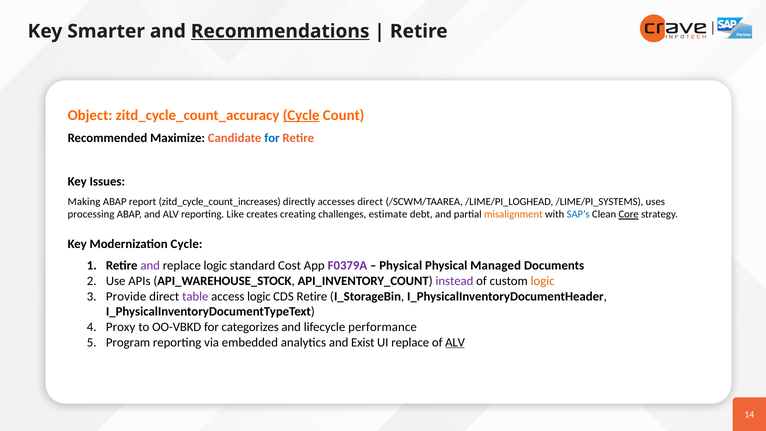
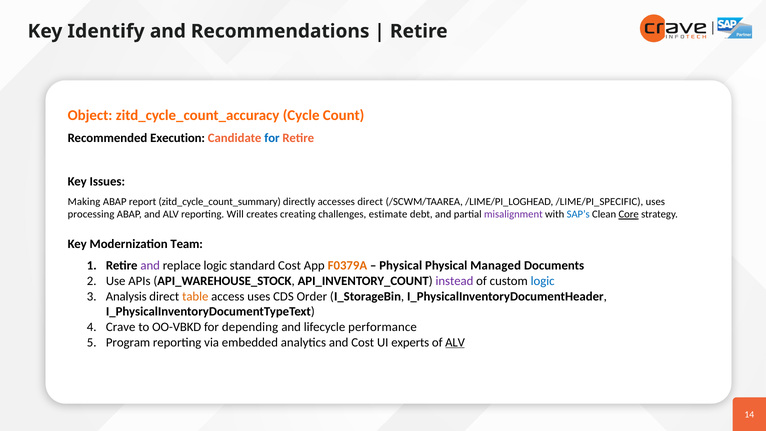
Smarter: Smarter -> Identify (106, 31)
Recommendations underline: present -> none (280, 31)
Cycle underline: present -> none (301, 115)
Maximize: Maximize -> Execution (178, 138)
zitd_cycle_count_increases: zitd_cycle_count_increases -> zitd_cycle_count_summary (220, 202)
/LIME/PI_SYSTEMS: /LIME/PI_SYSTEMS -> /LIME/PI_SPECIFIC (599, 202)
Like: Like -> Will (235, 214)
misalignment colour: orange -> purple (513, 214)
Modernization Cycle: Cycle -> Team (187, 244)
F0379A colour: purple -> orange (347, 266)
logic colour: orange -> blue (543, 281)
Provide: Provide -> Analysis (126, 296)
table colour: purple -> orange (195, 296)
access logic: logic -> uses (259, 296)
CDS Retire: Retire -> Order (312, 296)
Proxy: Proxy -> Crave (121, 327)
categorizes: categorizes -> depending (250, 327)
and Exist: Exist -> Cost (363, 342)
UI replace: replace -> experts (410, 342)
